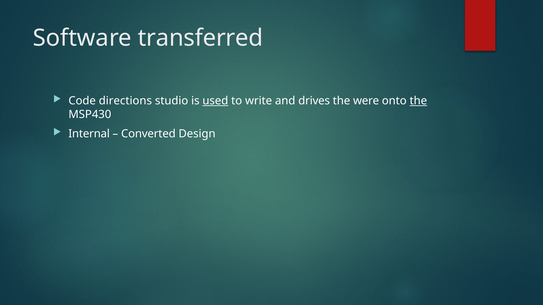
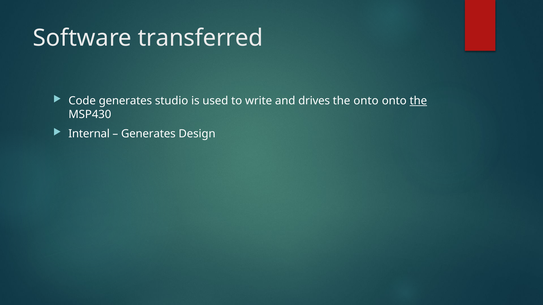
Code directions: directions -> generates (125, 101)
used underline: present -> none (215, 101)
the were: were -> onto (366, 101)
Converted: Converted -> Generates (148, 134)
